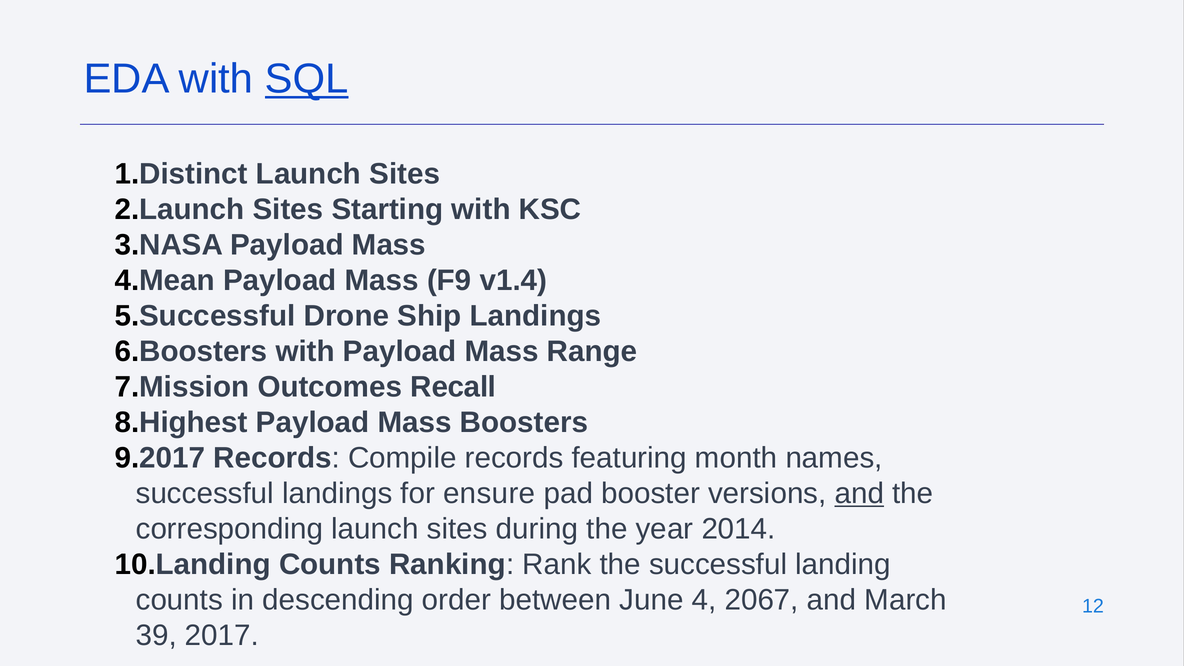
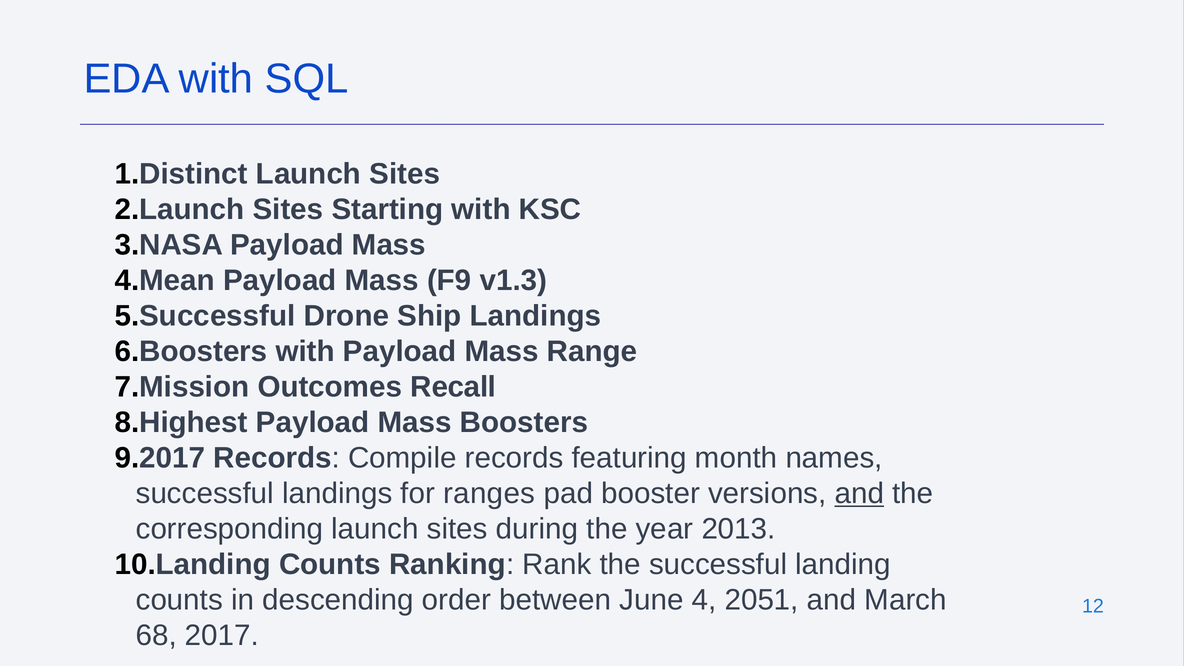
SQL underline: present -> none (307, 79)
v1.4: v1.4 -> v1.3 (513, 280)
ensure: ensure -> ranges (489, 493)
2014: 2014 -> 2013 (739, 529)
2067: 2067 -> 2051 (762, 600)
39: 39 -> 68 (156, 635)
